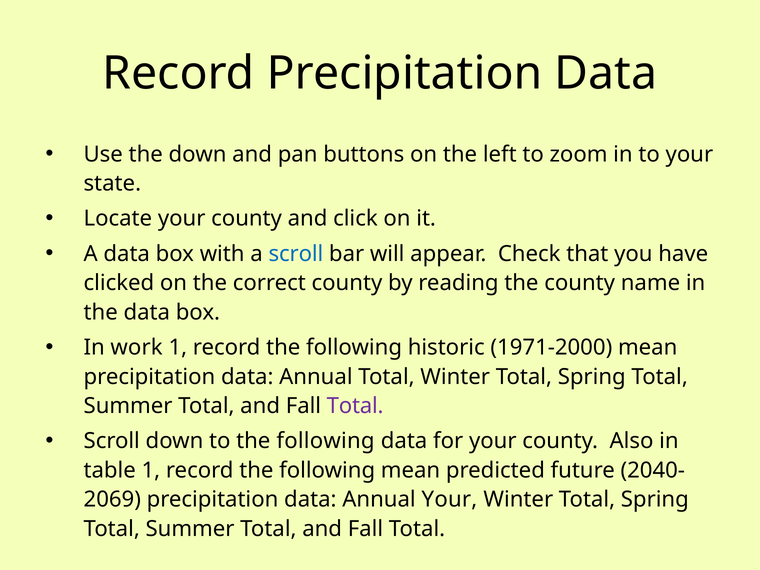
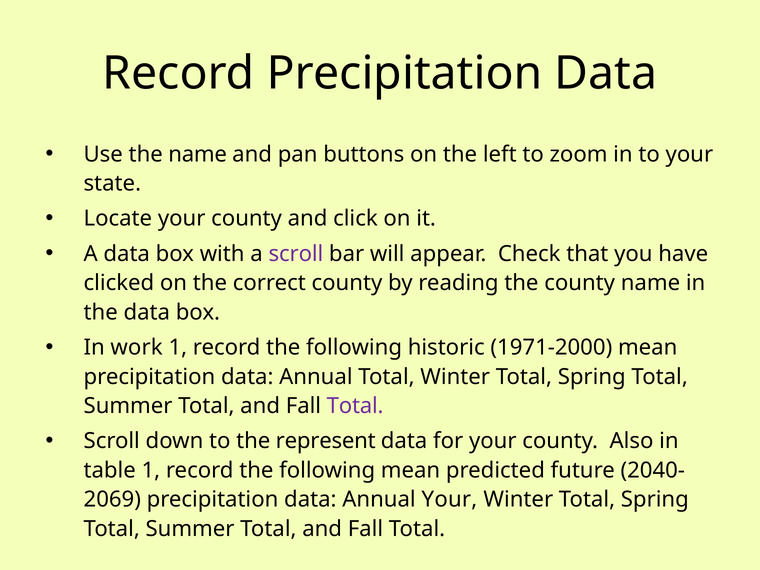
the down: down -> name (198, 154)
scroll colour: blue -> purple (296, 254)
to the following: following -> represent (326, 441)
